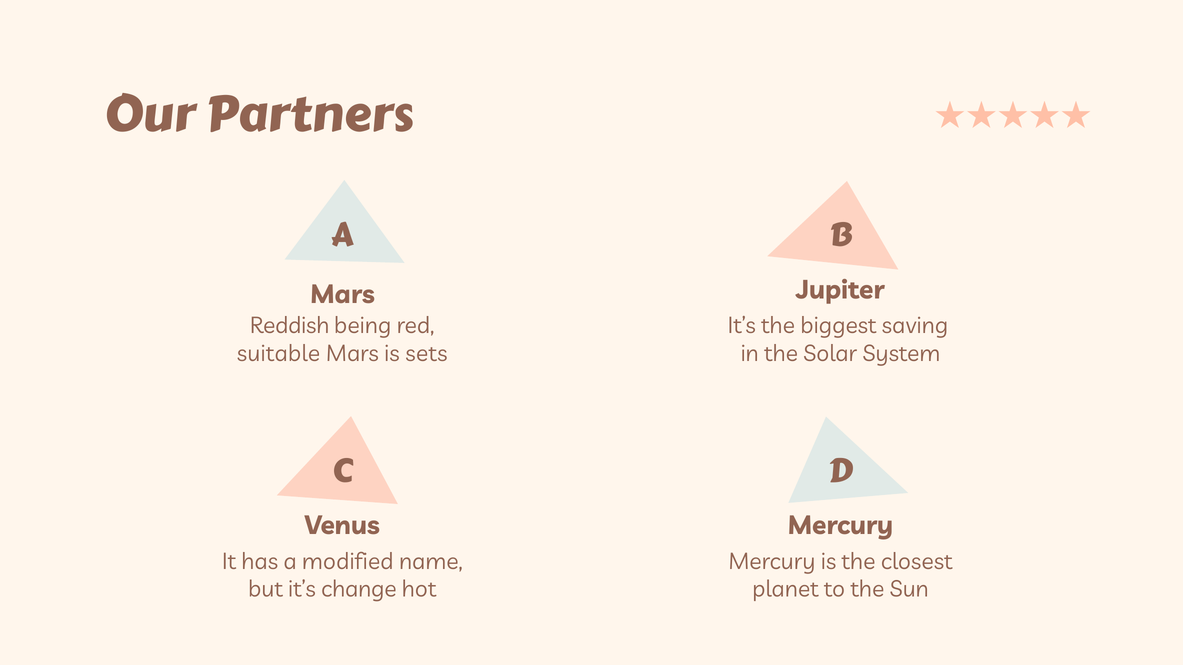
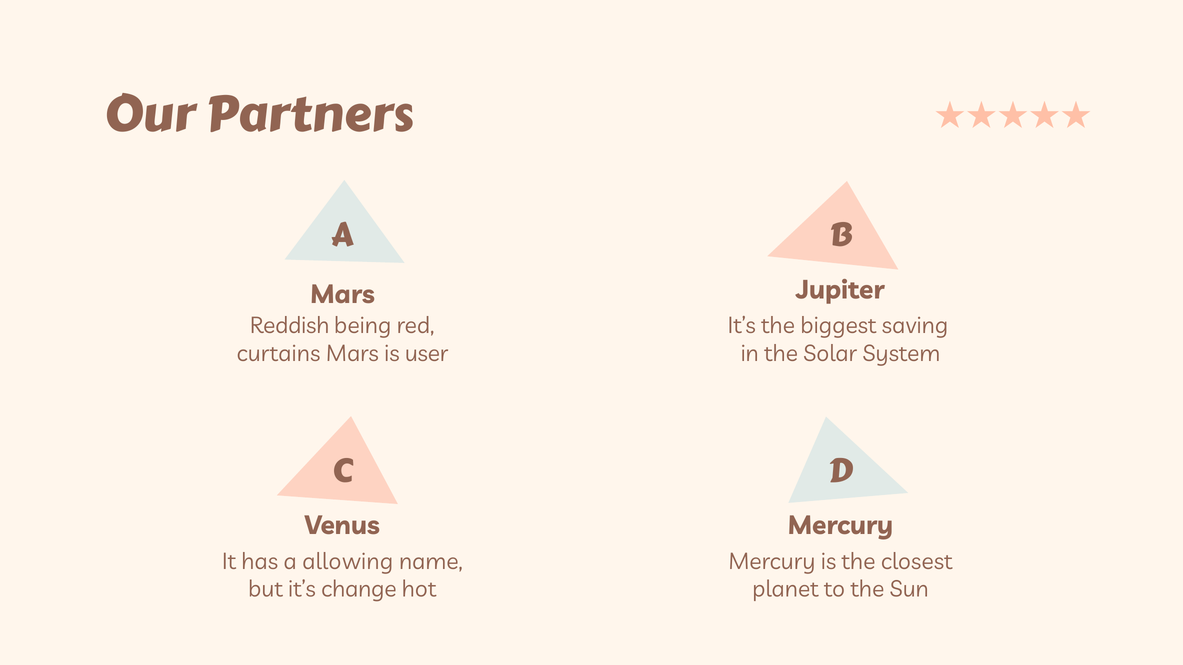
suitable: suitable -> curtains (279, 354)
sets: sets -> user (427, 354)
modified: modified -> allowing (348, 562)
